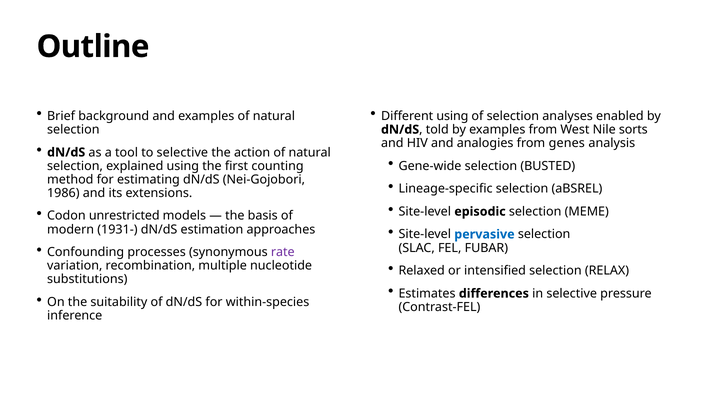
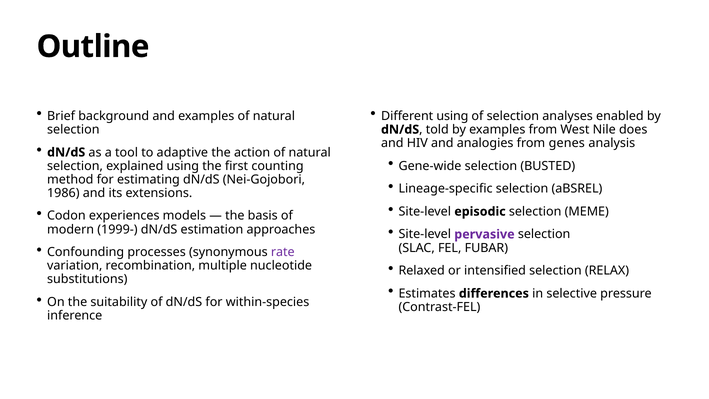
sorts: sorts -> does (633, 130)
to selective: selective -> adaptive (182, 152)
unrestricted: unrestricted -> experiences (124, 216)
1931-: 1931- -> 1999- (117, 229)
pervasive colour: blue -> purple (484, 234)
